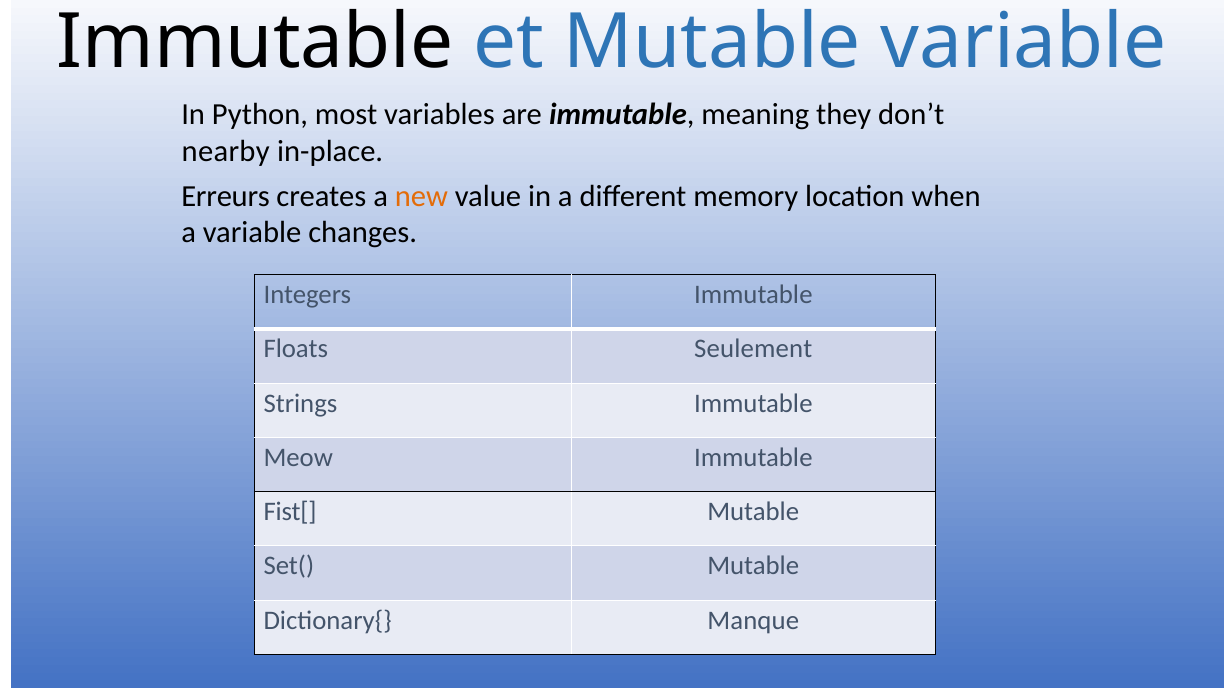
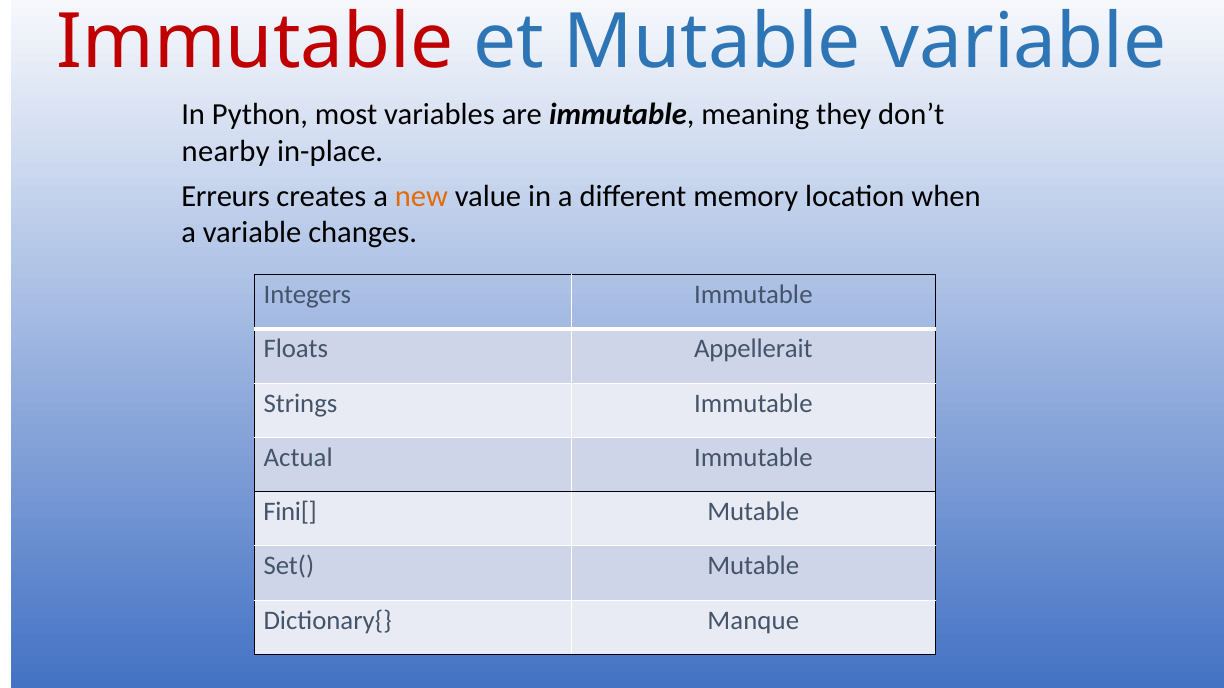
Immutable colour: black -> red (255, 42)
Seulement: Seulement -> Appellerait (753, 349)
Meow: Meow -> Actual (298, 458)
Fist[: Fist[ -> Fini[ (290, 512)
